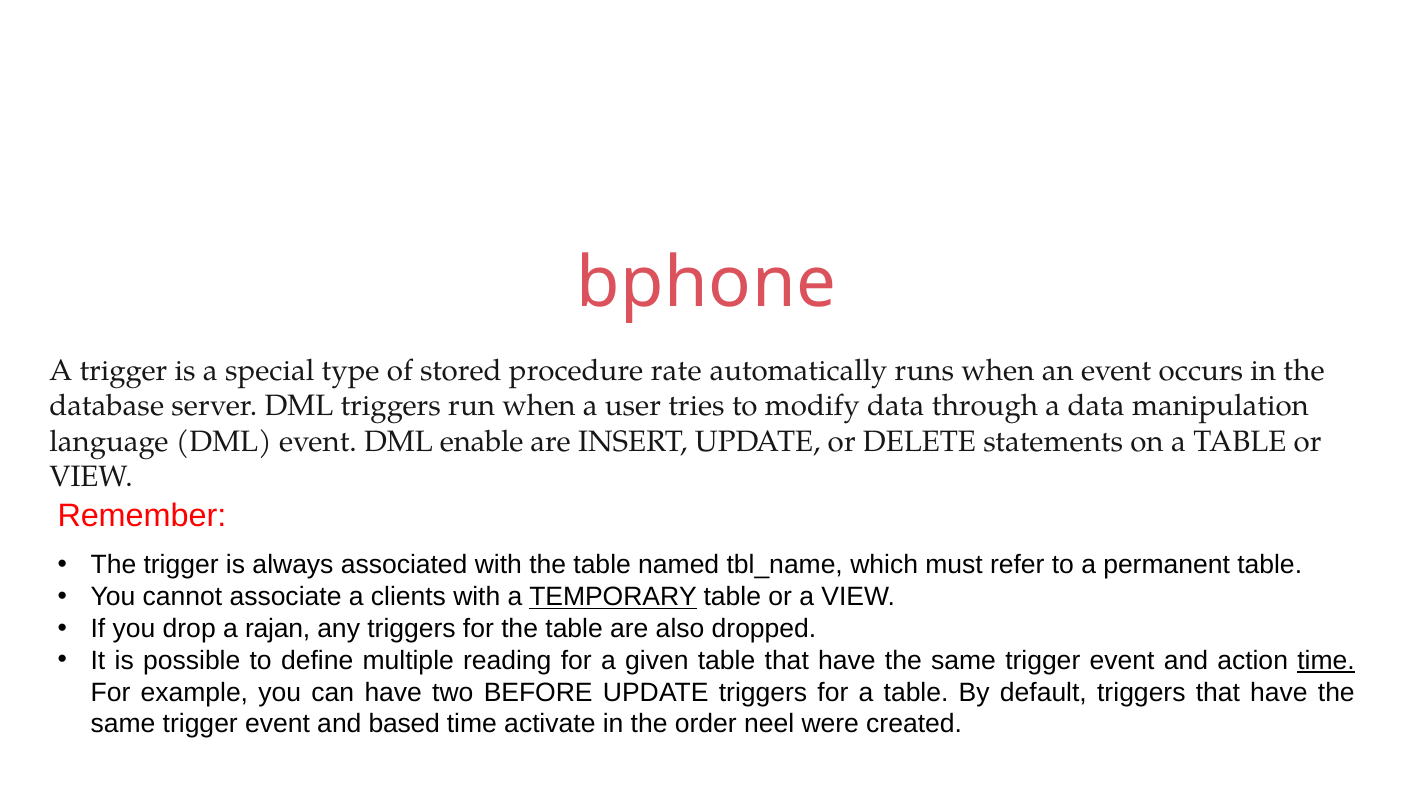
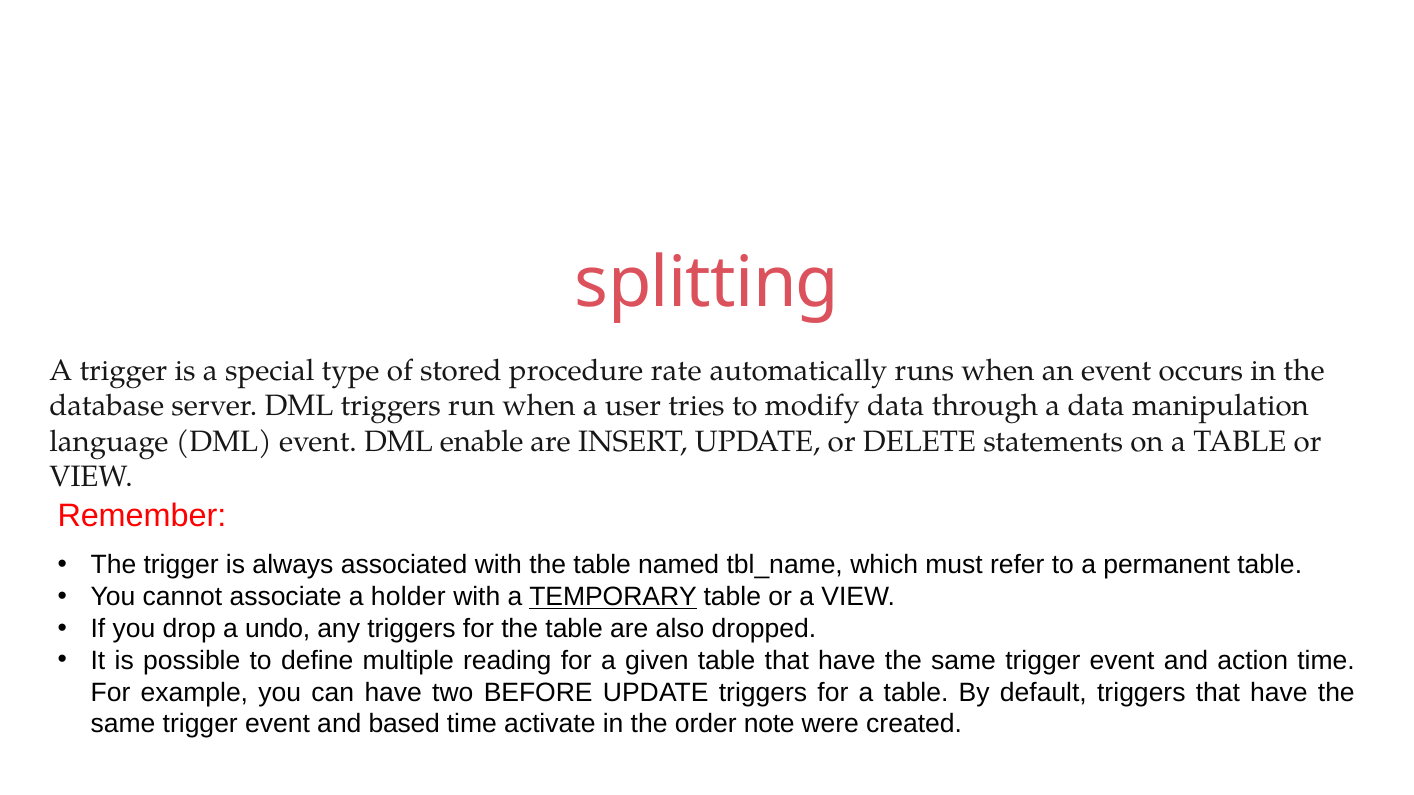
bphone: bphone -> splitting (707, 283)
clients: clients -> holder (408, 597)
rajan: rajan -> undo (278, 629)
time underline: present -> none (1326, 661)
neel: neel -> note (769, 725)
